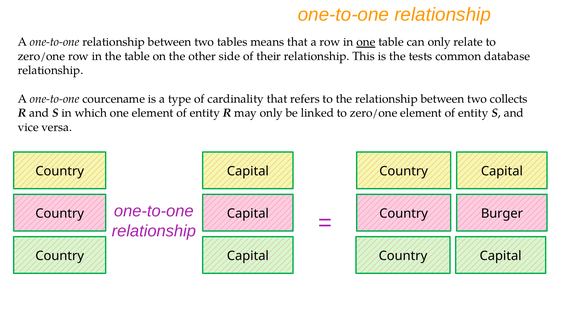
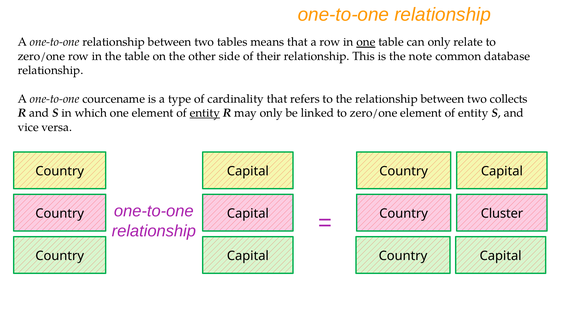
tests: tests -> note (420, 56)
entity underline: none -> present (205, 113)
Burger: Burger -> Cluster (502, 214)
